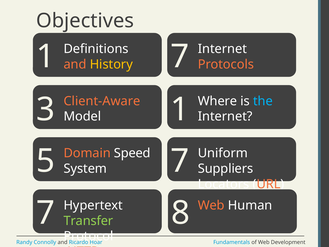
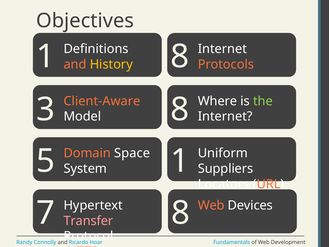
1 7: 7 -> 8 (180, 57)
the colour: light blue -> light green (263, 101)
3 1: 1 -> 8 (180, 109)
Speed: Speed -> Space (132, 153)
5 7: 7 -> 1 (180, 161)
Human: Human -> Devices (250, 205)
Transfer colour: light green -> pink (88, 221)
